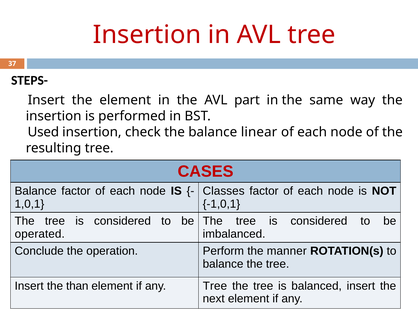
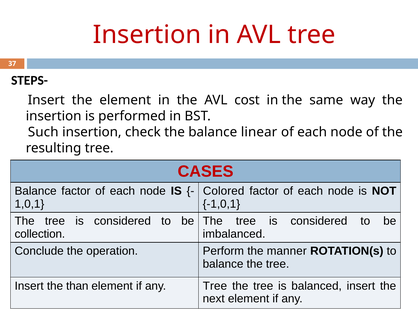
part: part -> cost (247, 100)
Used: Used -> Such (43, 132)
Classes: Classes -> Colored (224, 191)
operated: operated -> collection (40, 234)
